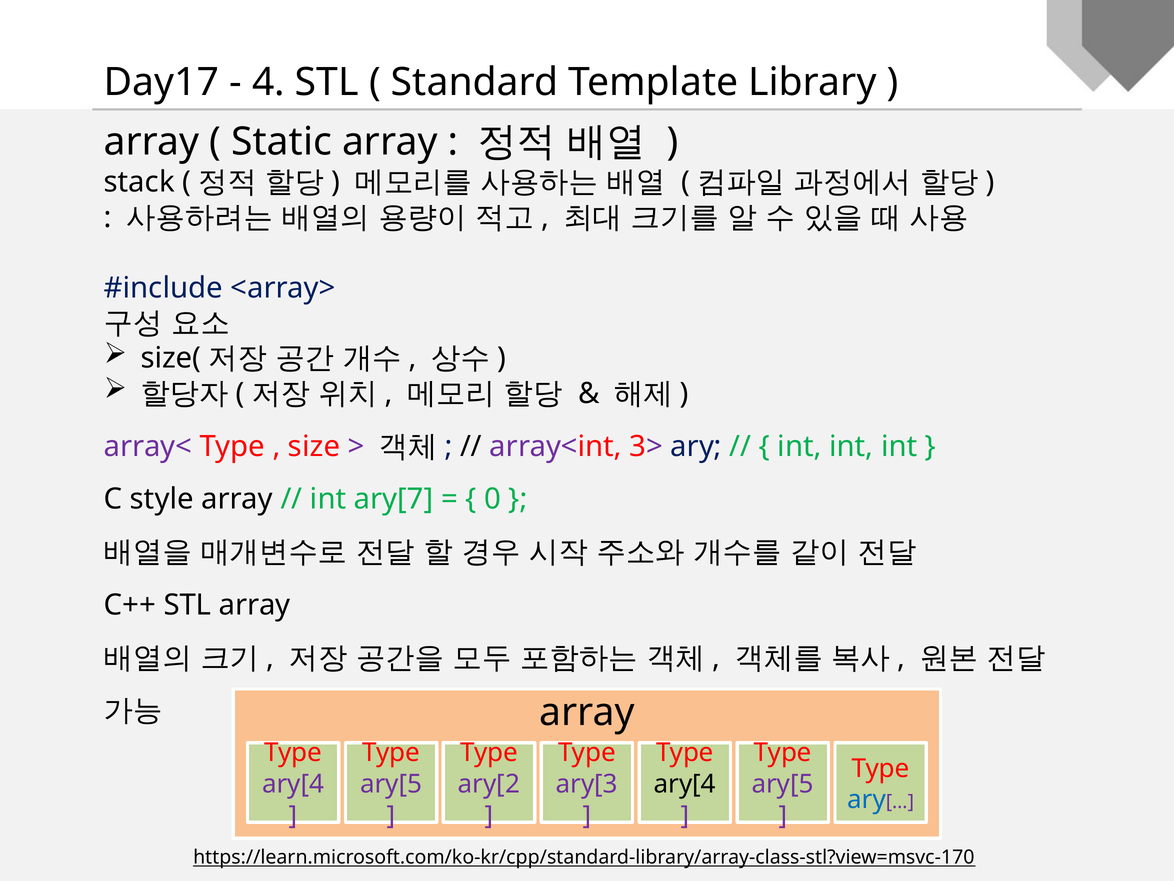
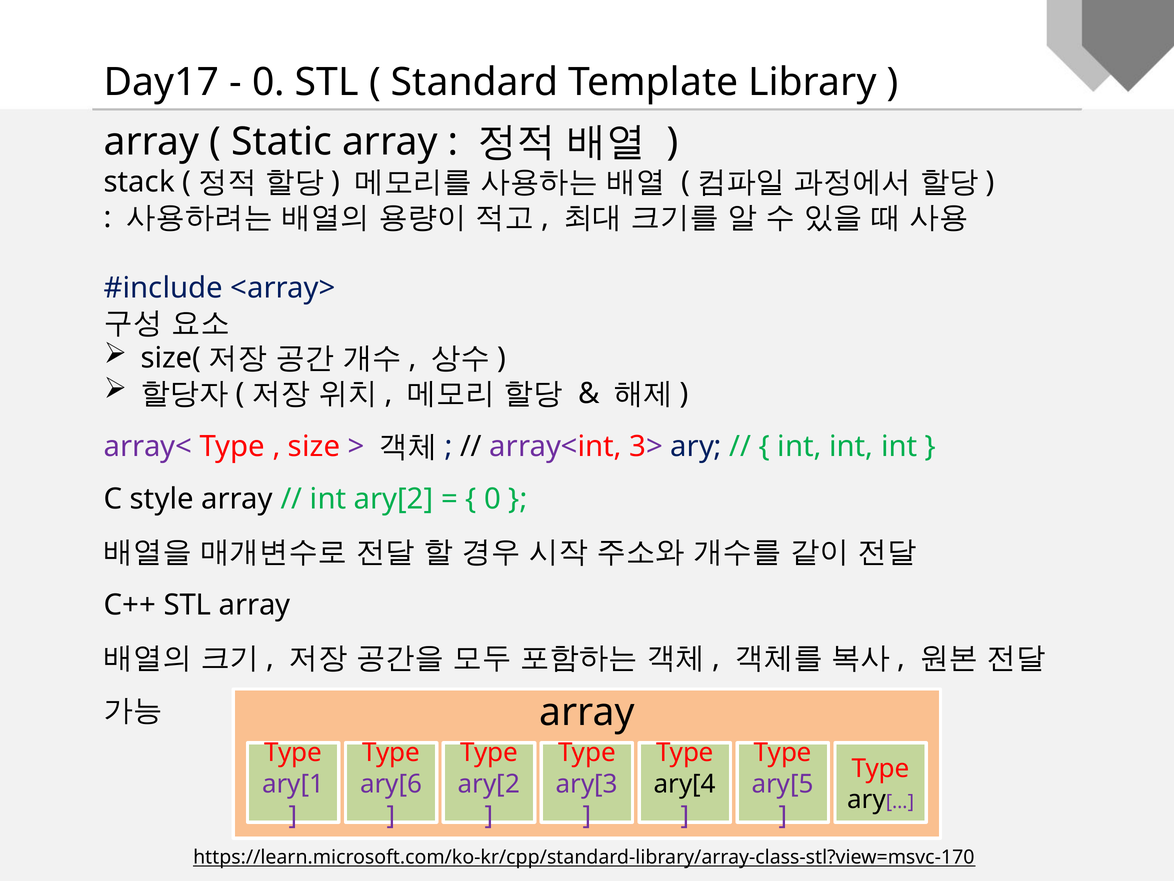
4: 4 -> 0 (268, 82)
int ary[7: ary[7 -> ary[2 (394, 499)
ary[4: ary[4 -> ary[1 (293, 784)
ary[5: ary[5 -> ary[6 (391, 784)
ary colour: blue -> black (867, 799)
